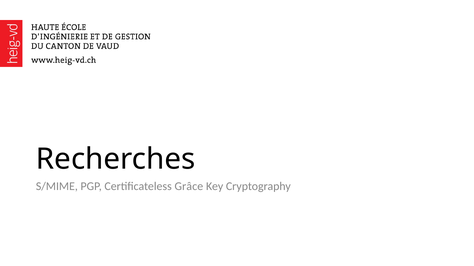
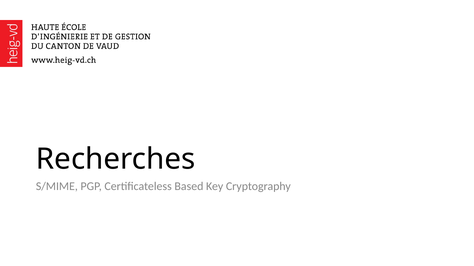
Grâce: Grâce -> Based (189, 187)
